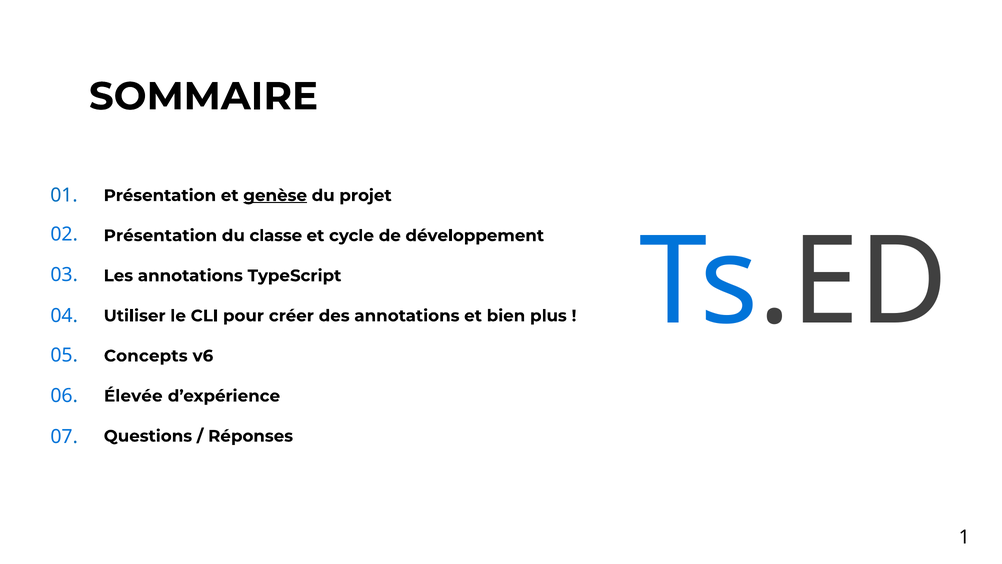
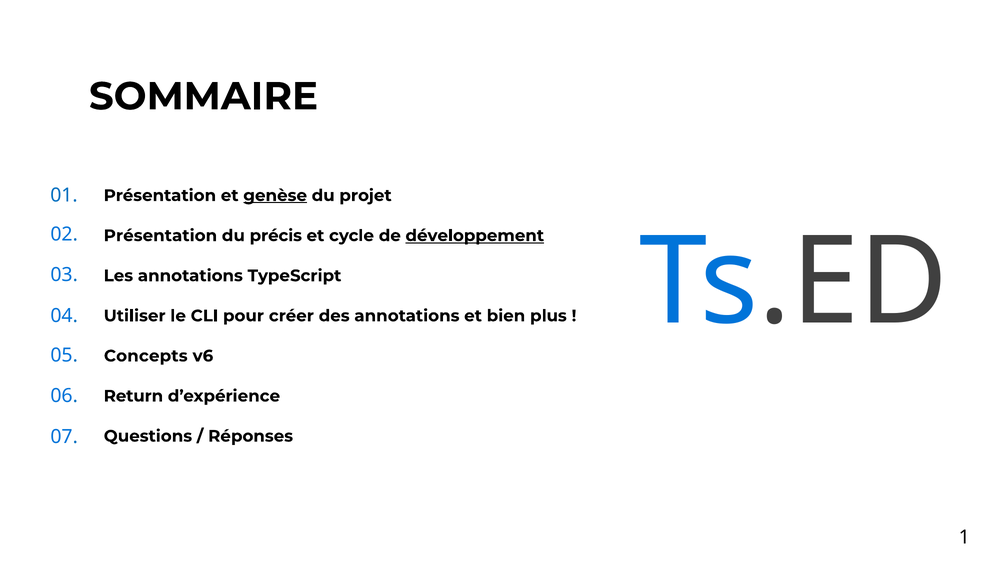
classe: classe -> précis (276, 235)
développement underline: none -> present (475, 235)
Élevée: Élevée -> Return (133, 396)
